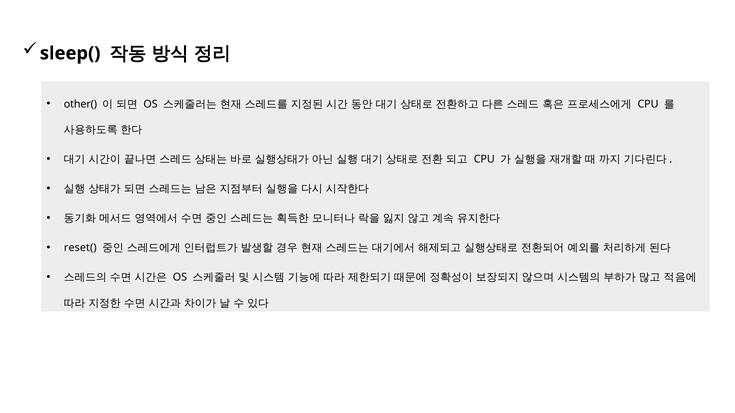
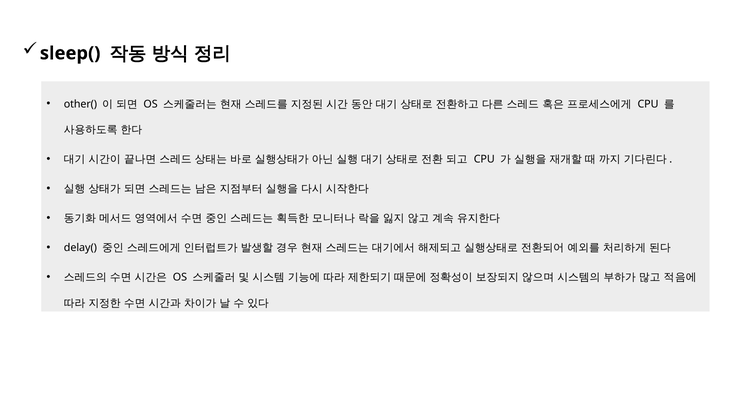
reset(: reset( -> delay( (80, 248)
